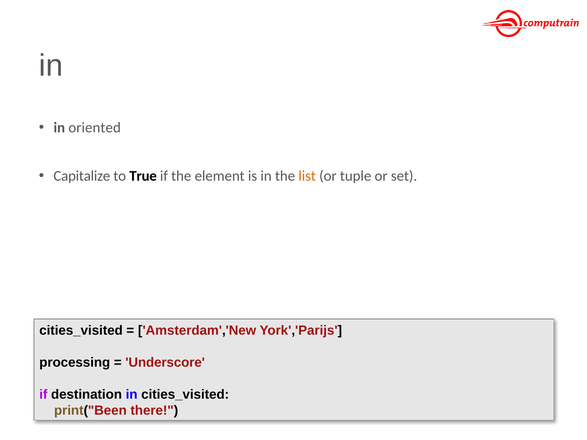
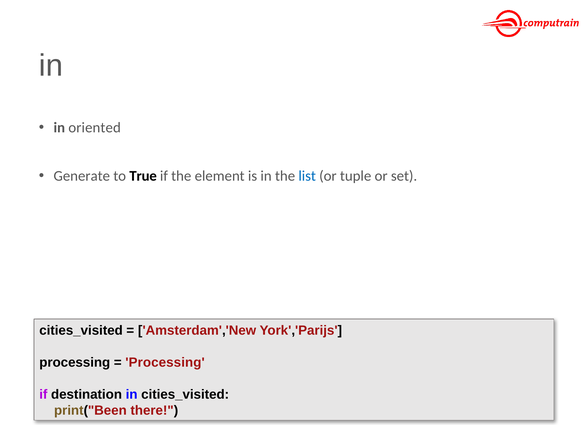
Capitalize: Capitalize -> Generate (82, 176)
list colour: orange -> blue (307, 176)
Underscore: Underscore -> Processing (165, 363)
